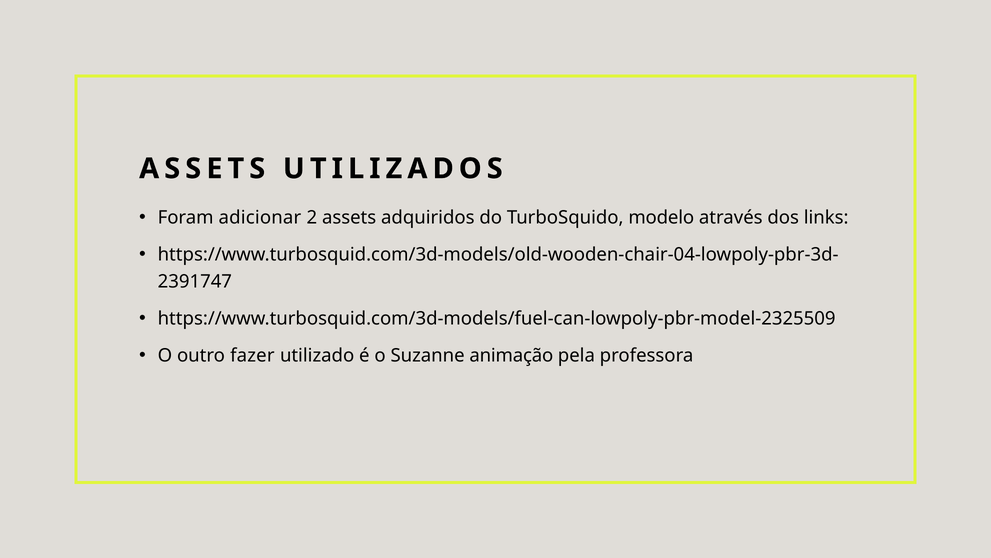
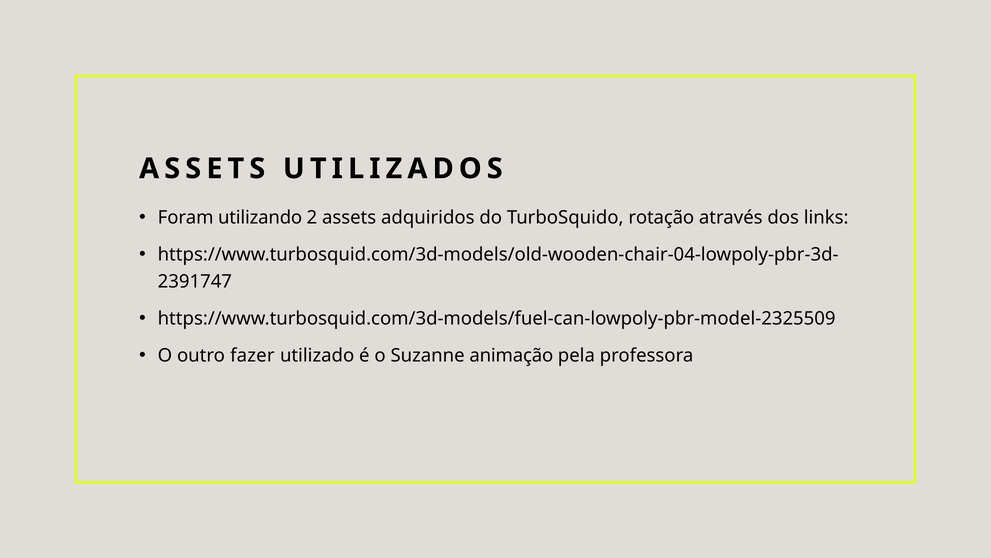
adicionar: adicionar -> utilizando (260, 217)
modelo: modelo -> rotação (661, 217)
